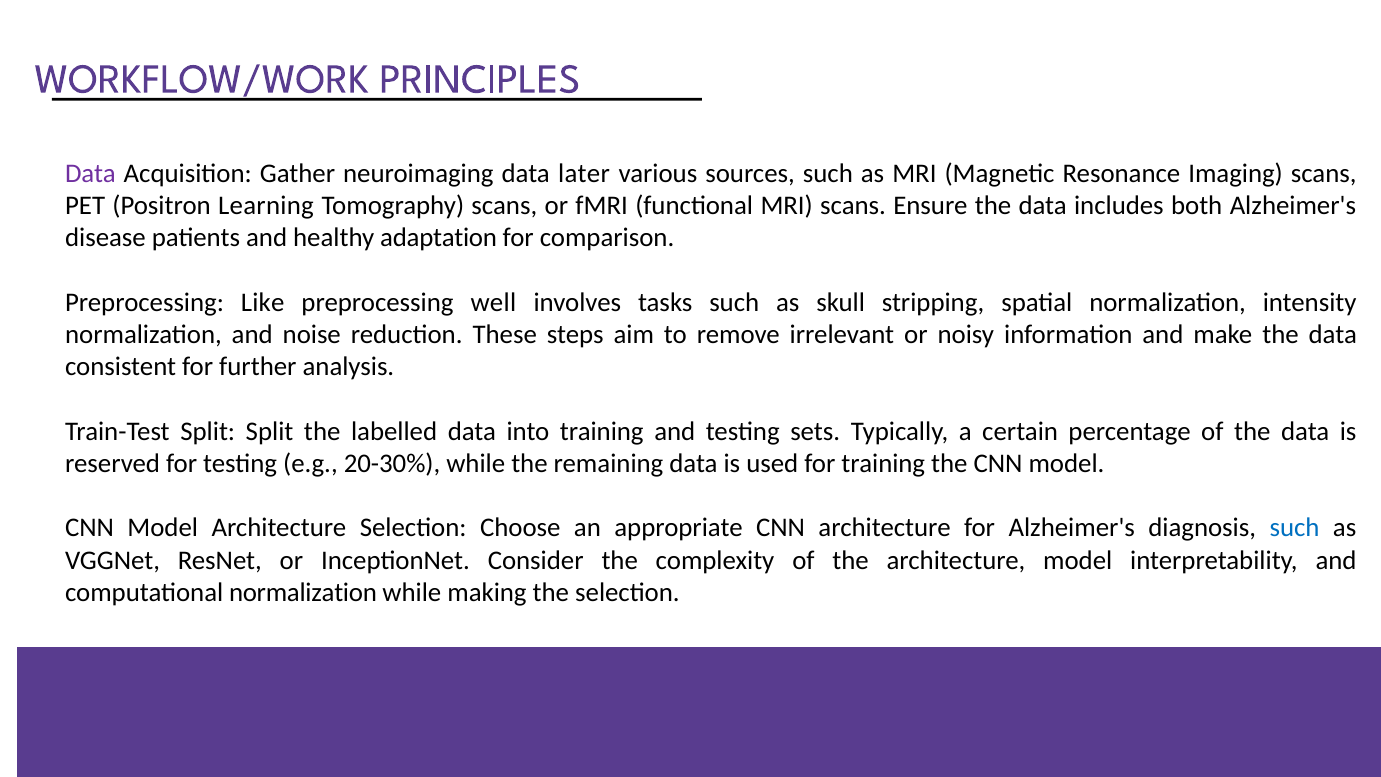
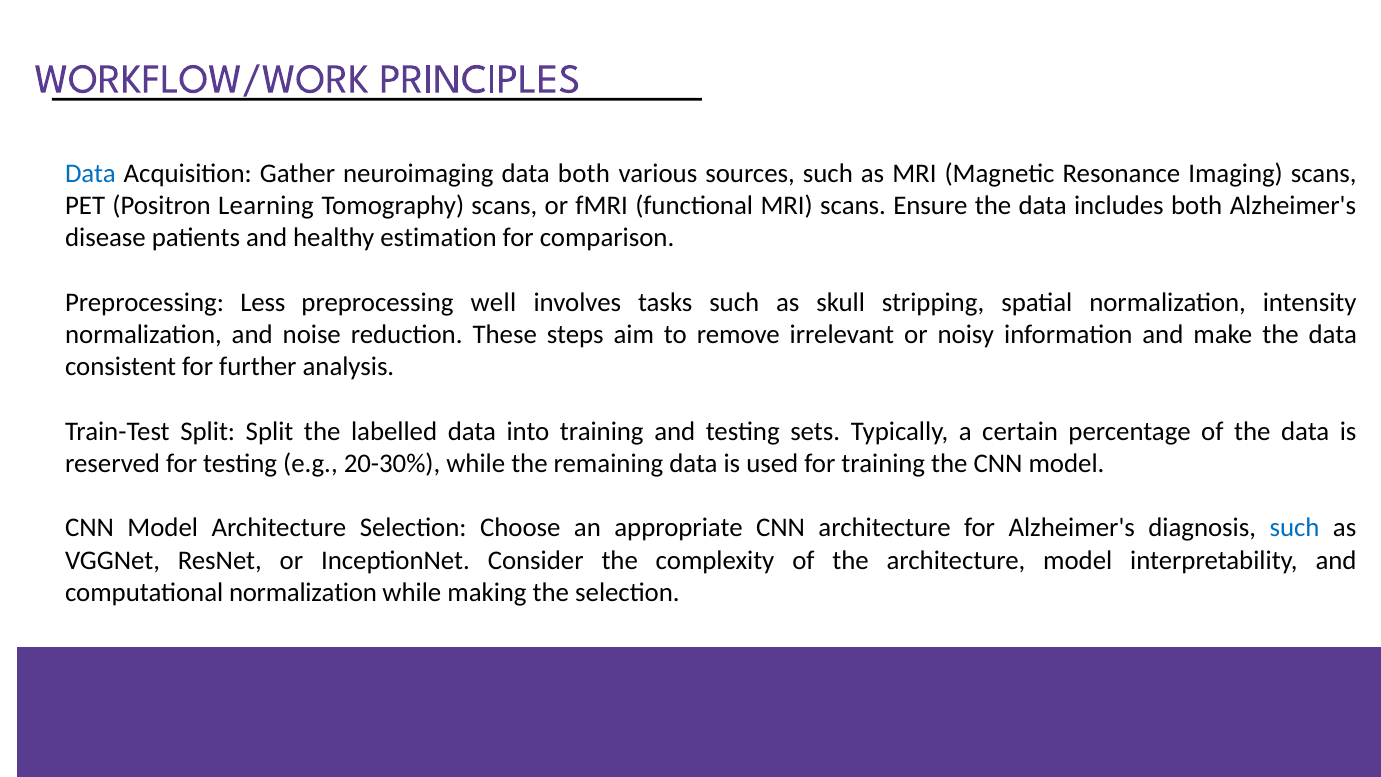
Data colour: purple -> blue (90, 173)
data later: later -> both (584, 173)
adaptation: adaptation -> estimation (438, 238)
Like: Like -> Less (263, 302)
